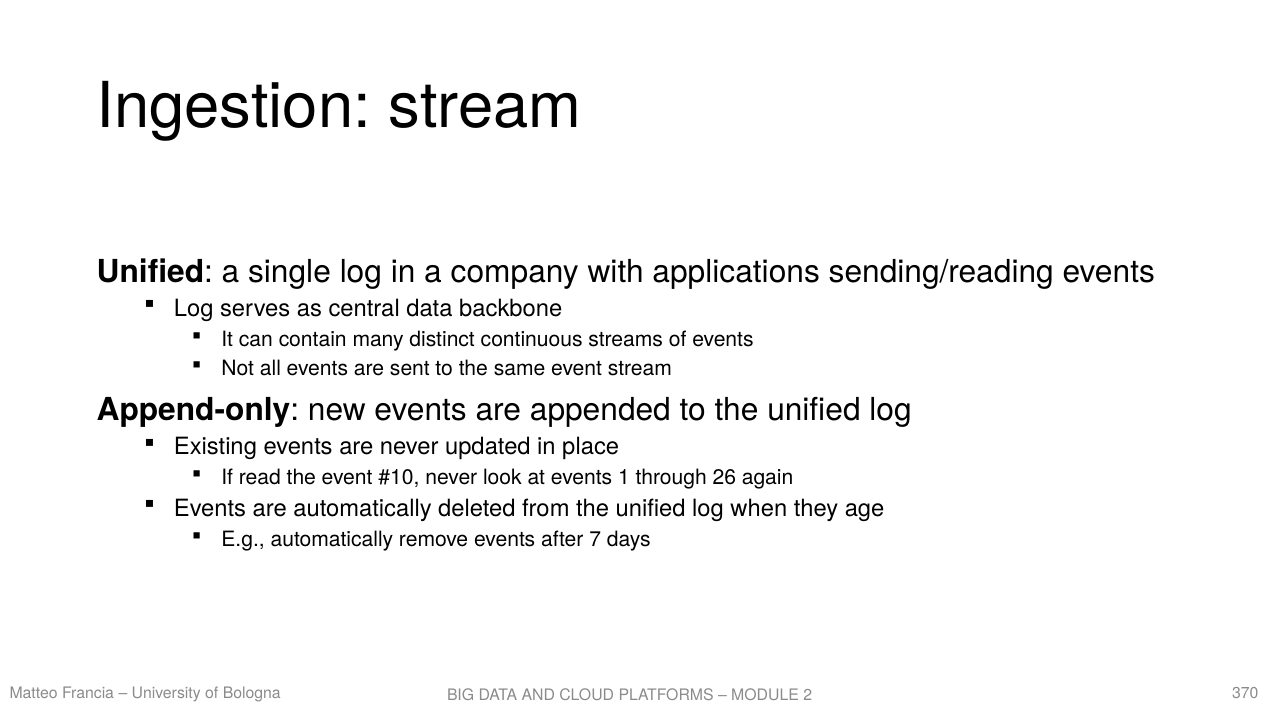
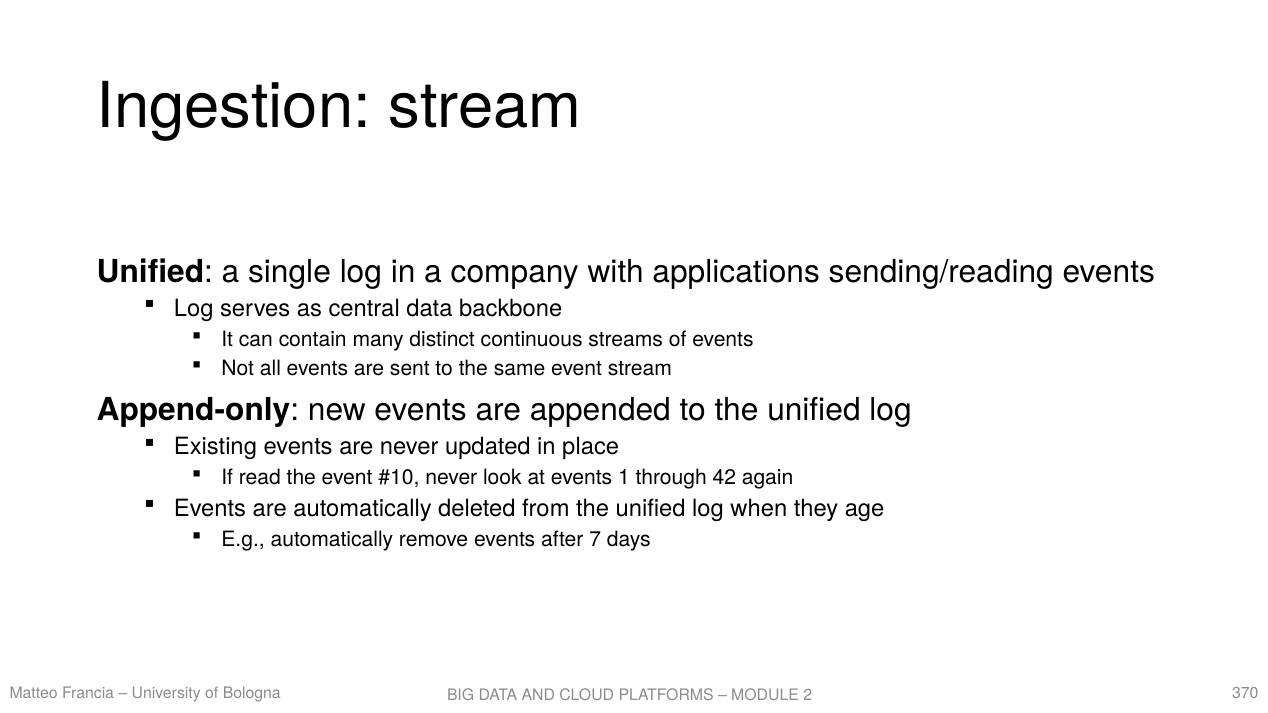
26: 26 -> 42 (724, 478)
